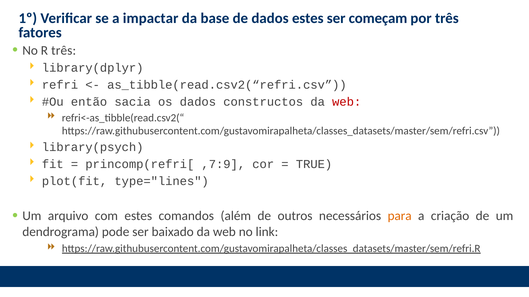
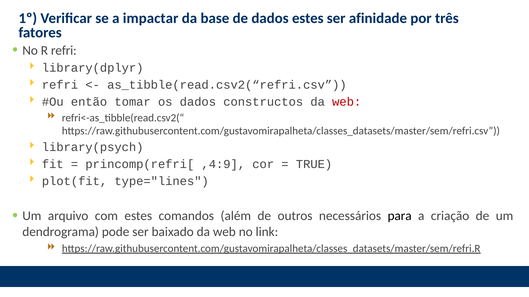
começam: começam -> afinidade (378, 18)
R três: três -> refri (64, 51)
sacia: sacia -> tomar (133, 102)
,7:9: ,7:9 -> ,4:9 (223, 165)
para colour: orange -> black (400, 216)
